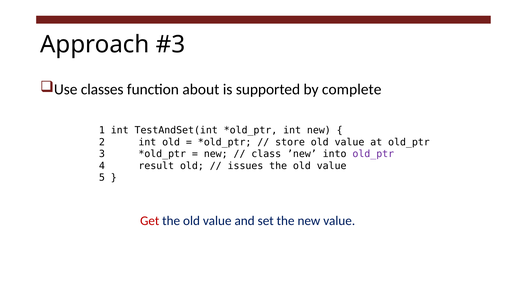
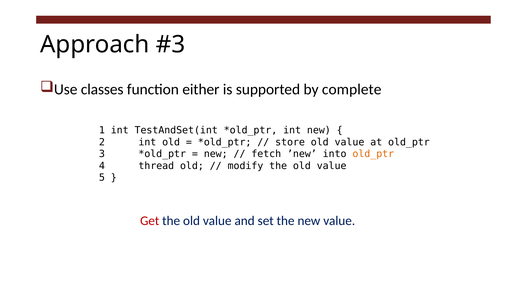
about: about -> either (201, 89)
class: class -> fetch (266, 154)
old_ptr colour: purple -> orange (373, 154)
result: result -> thread (156, 166)
issues: issues -> modify (245, 166)
